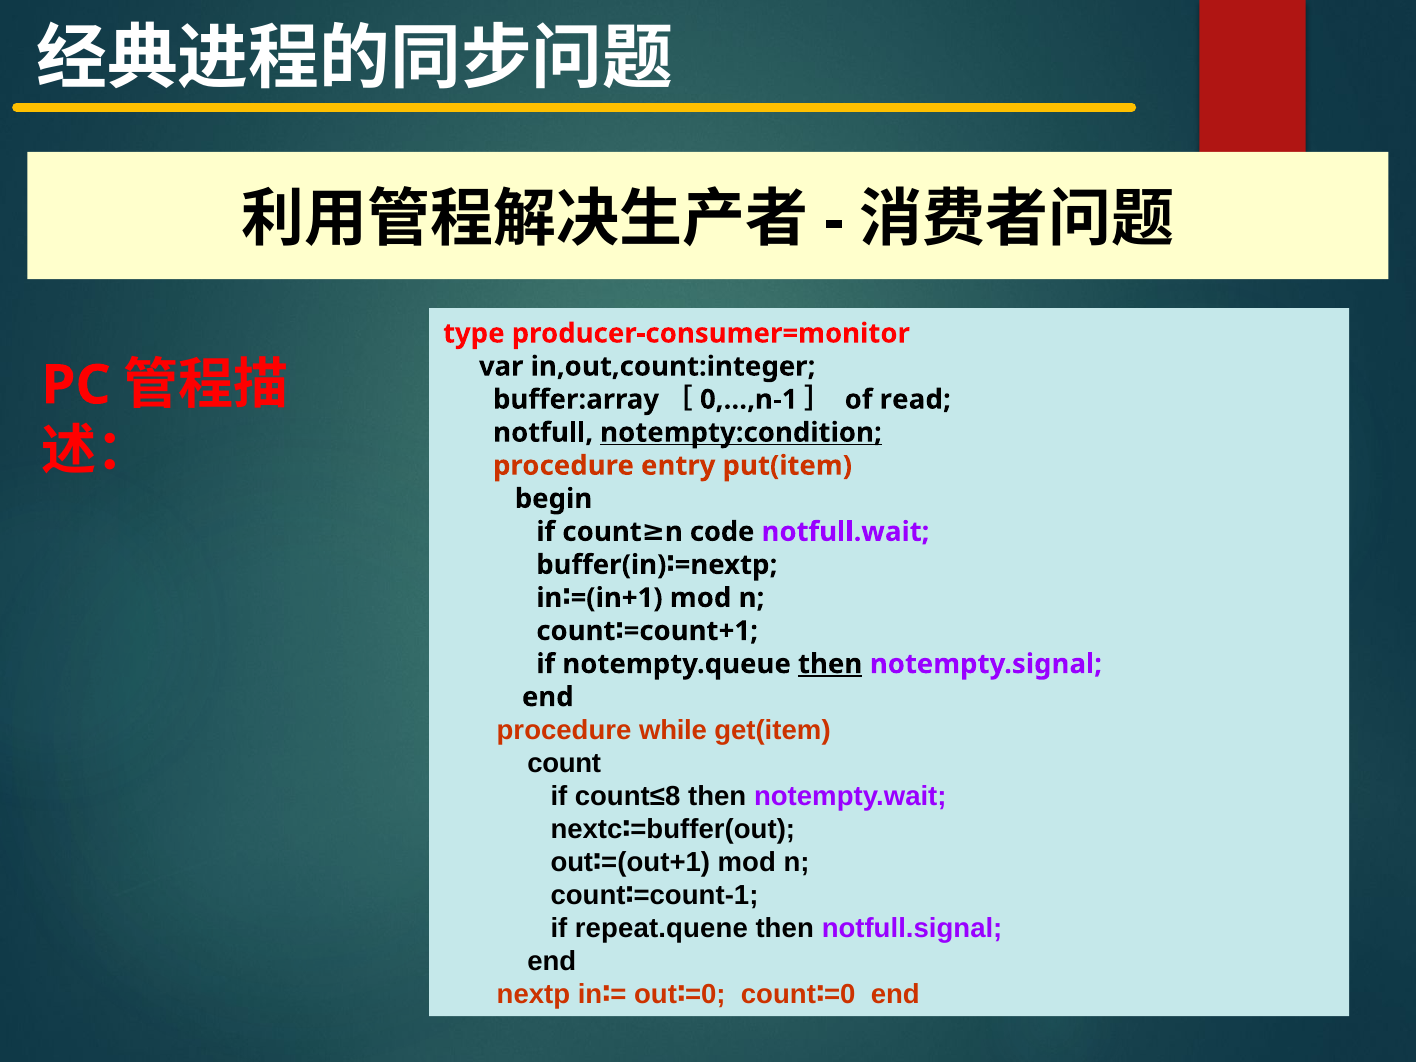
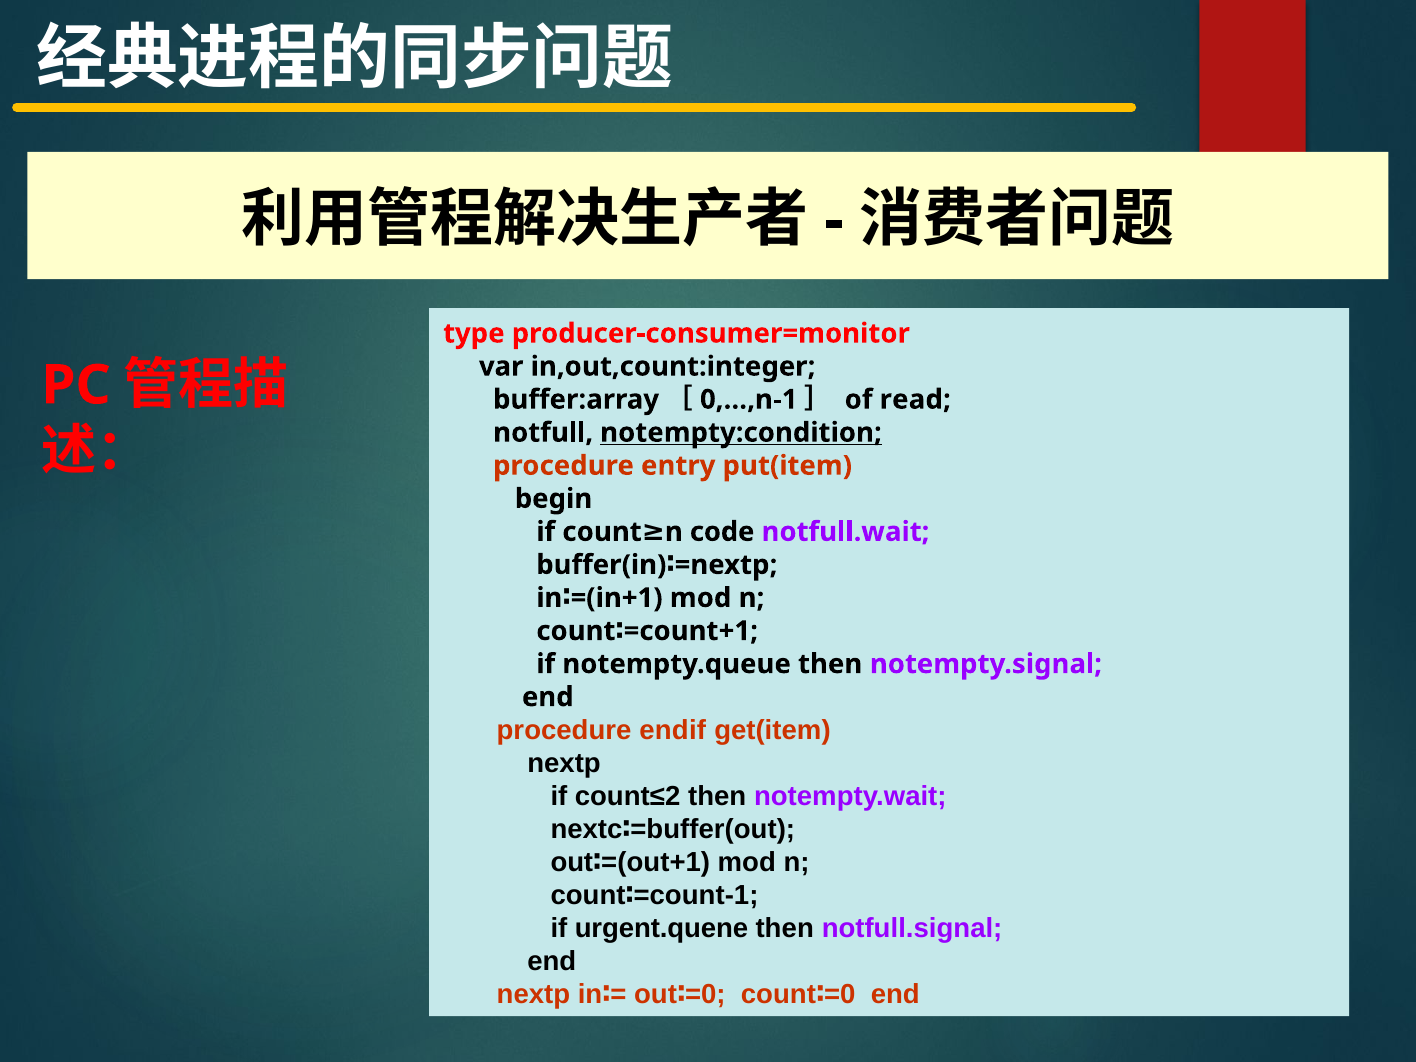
then underline: present -> none (830, 664)
while: while -> endif (673, 730)
count: count -> nextp (564, 763)
count≤8: count≤8 -> count≤2 (628, 796)
repeat.quene: repeat.quene -> urgent.quene (661, 928)
